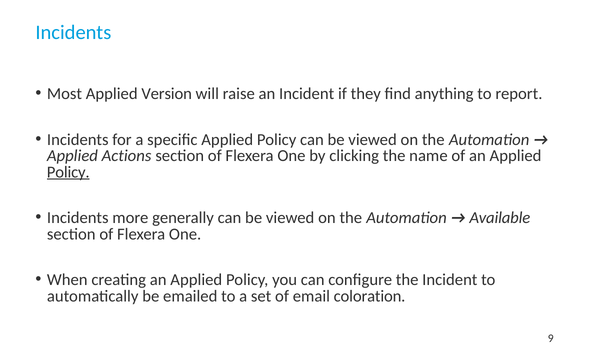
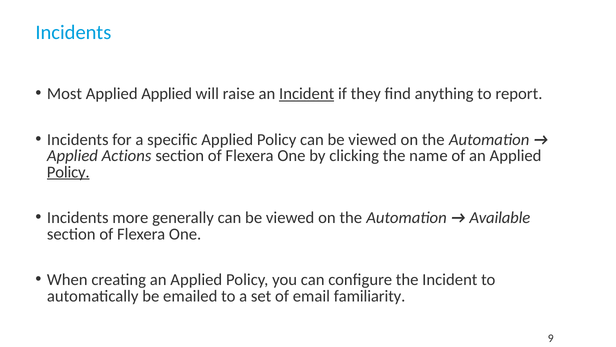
Applied Version: Version -> Applied (167, 94)
Incident underline: none -> present (307, 94)
coloration: coloration -> familiarity (370, 296)
